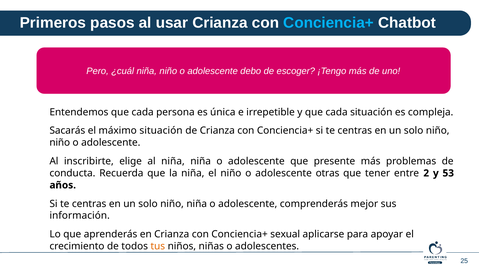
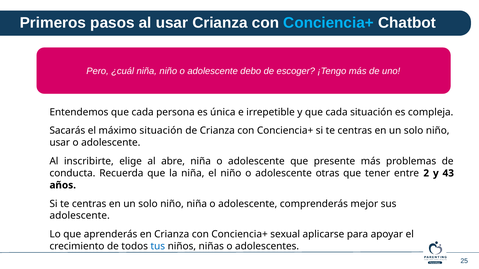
niño: niño -> usar (60, 143)
al niña: niña -> abre (173, 161)
53: 53 -> 43 (448, 173)
información: información -> adolescente (80, 216)
tus colour: orange -> blue (158, 247)
